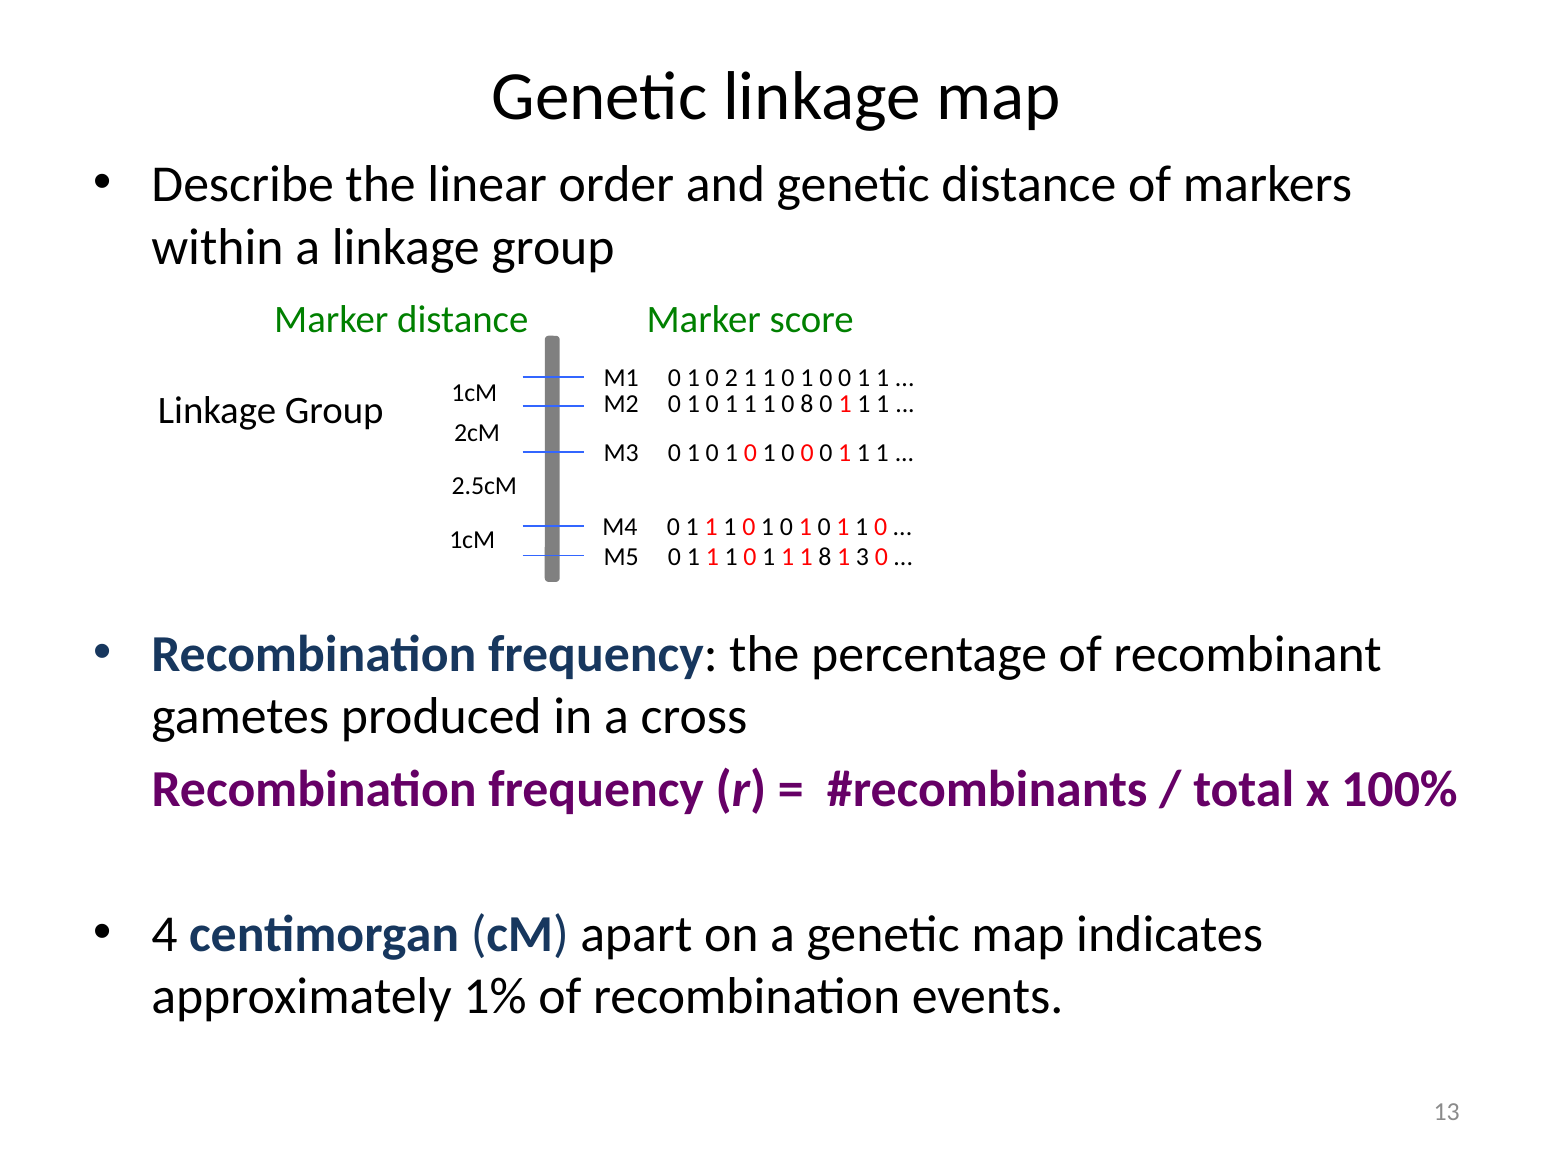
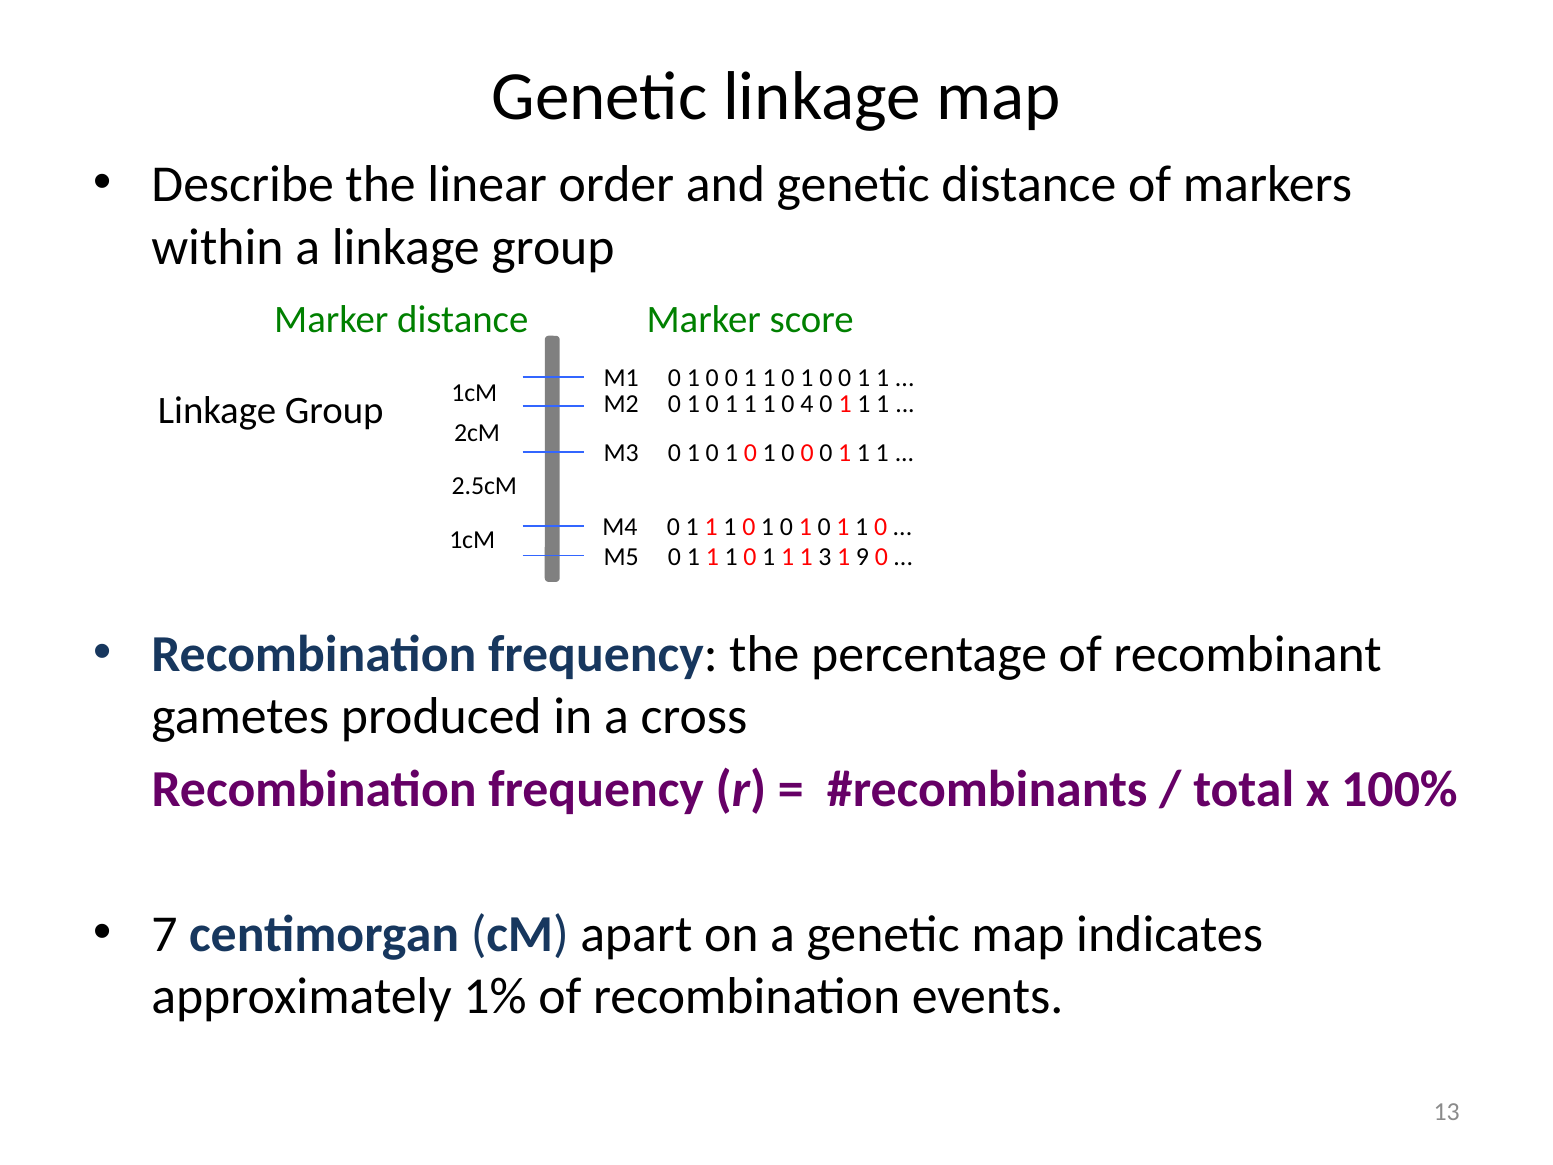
2: 2 -> 0 (731, 378)
0 8: 8 -> 4 (807, 404)
1 8: 8 -> 3 (825, 557)
3: 3 -> 9 (862, 557)
4: 4 -> 7 (165, 934)
